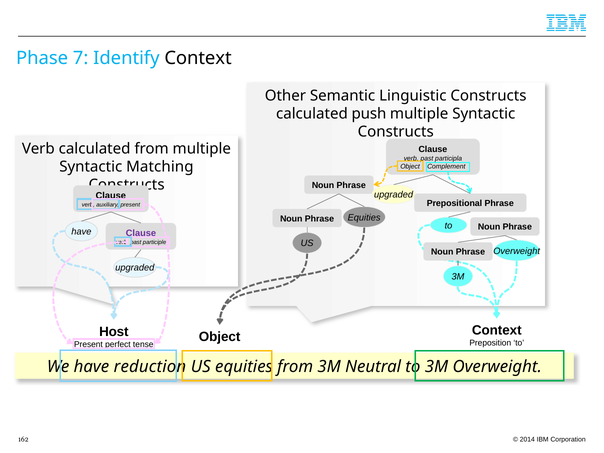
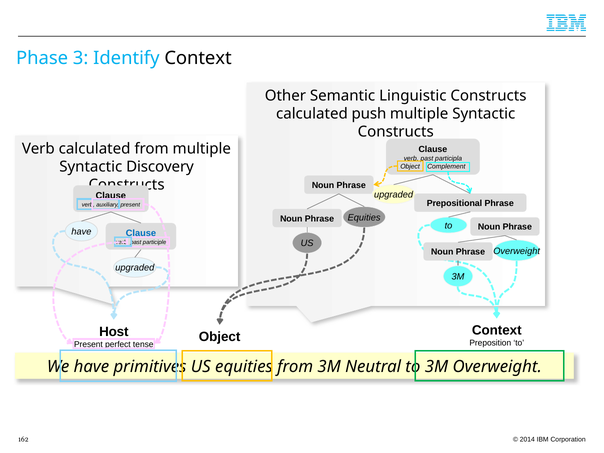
7: 7 -> 3 (81, 58)
Matching: Matching -> Discovery (160, 167)
Clause colour: purple -> blue (141, 233)
reduction: reduction -> primitives (150, 367)
